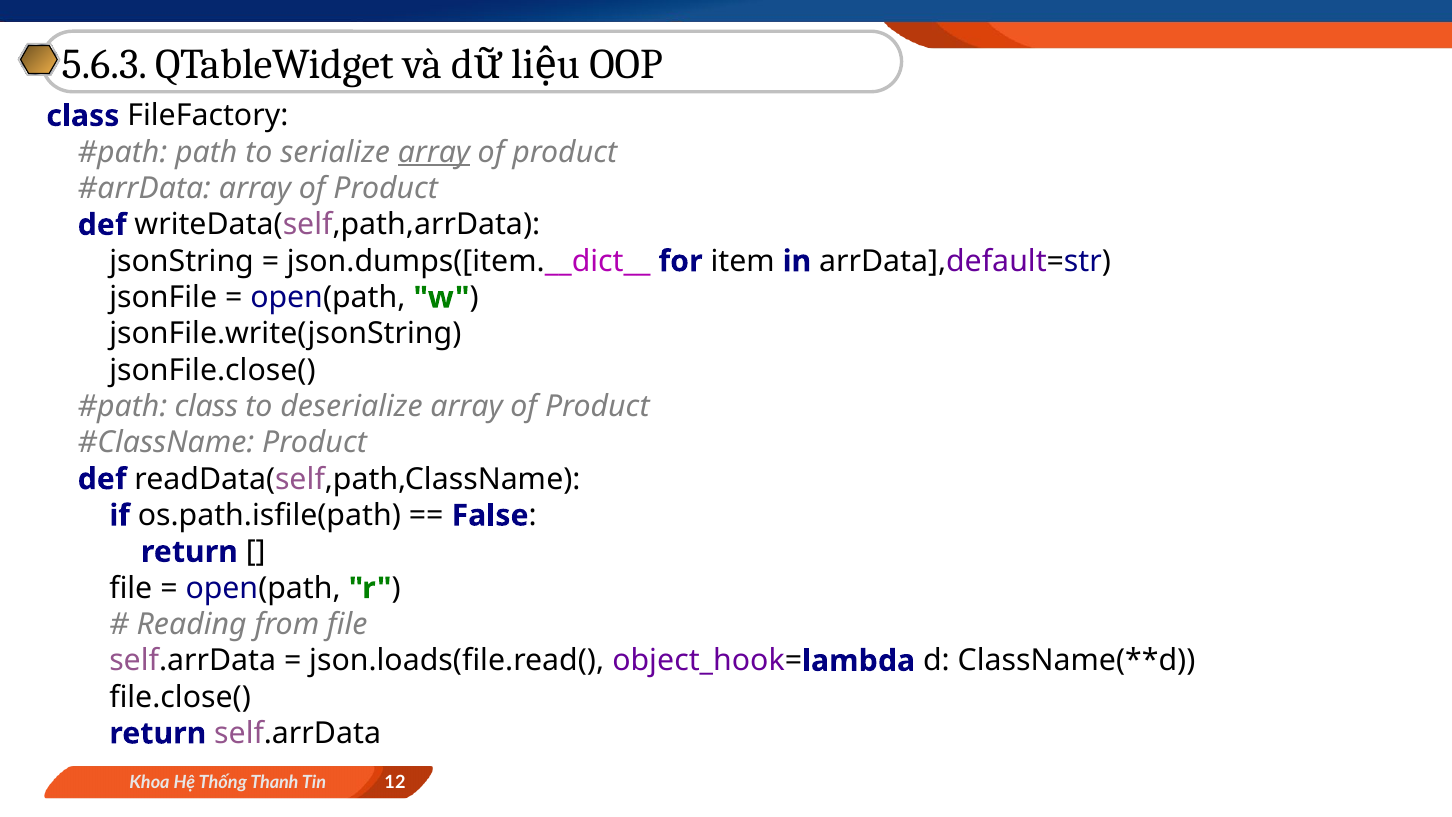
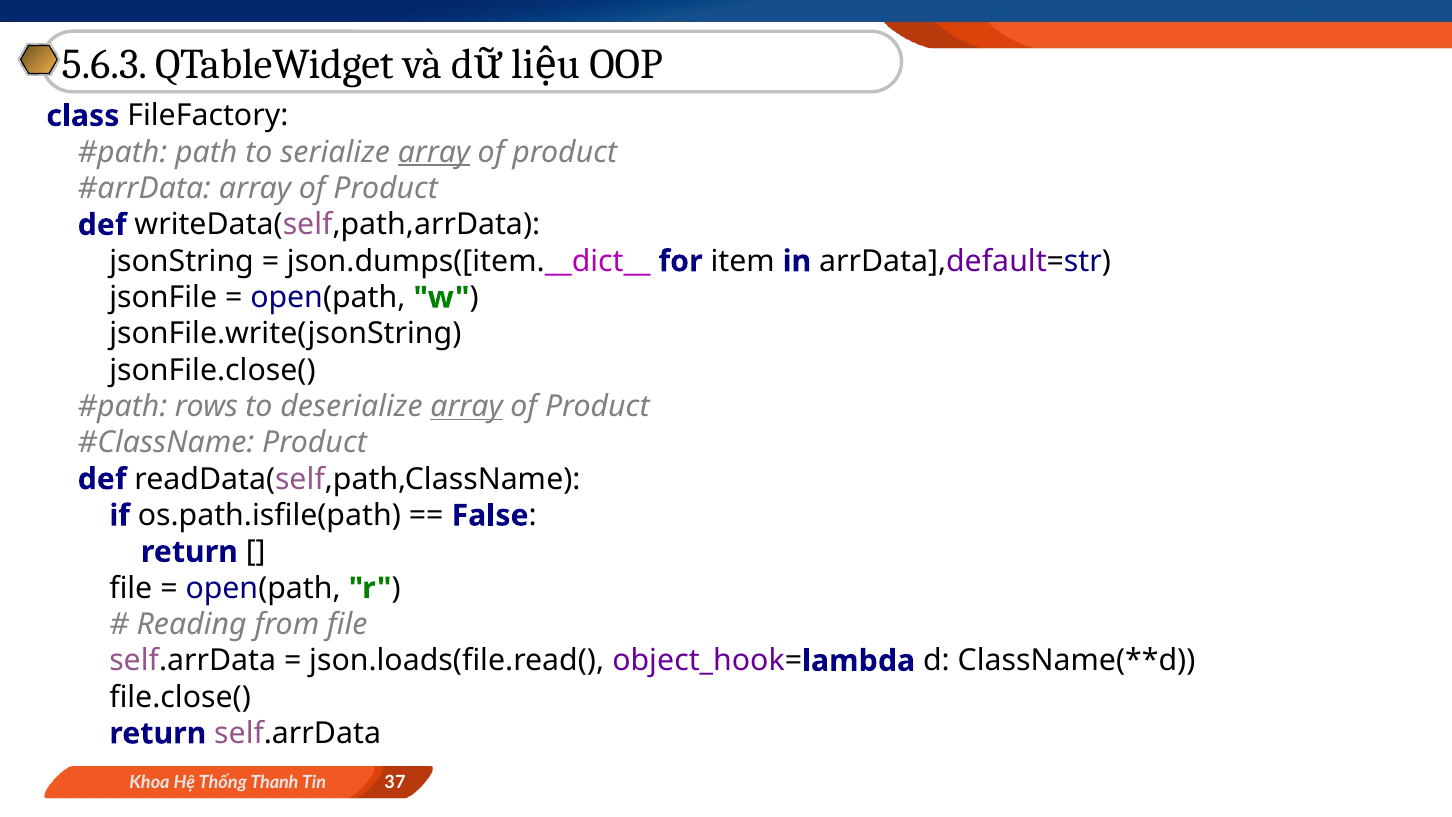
class: class -> rows (206, 406)
array underline: none -> present (467, 406)
12: 12 -> 37 (395, 782)
